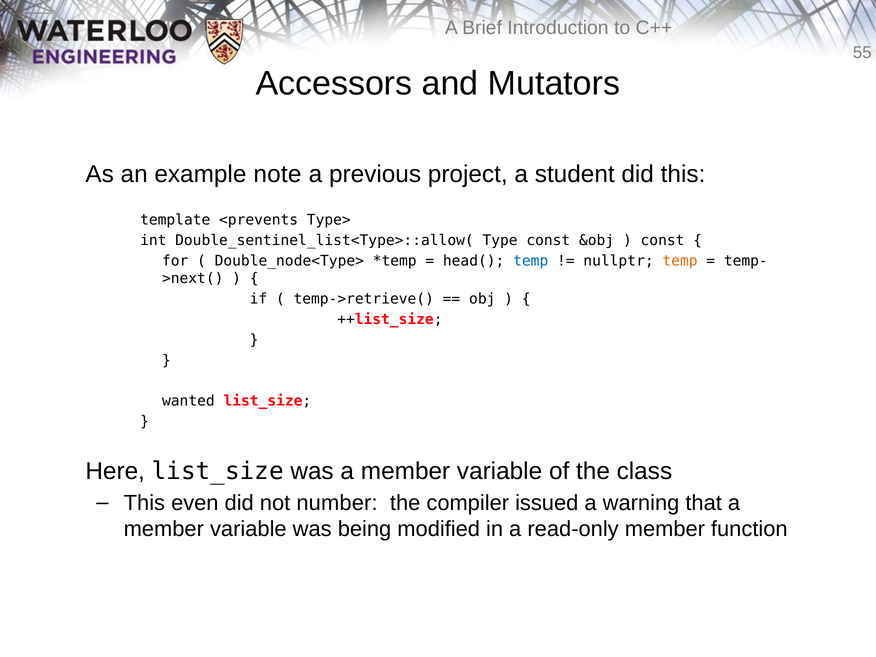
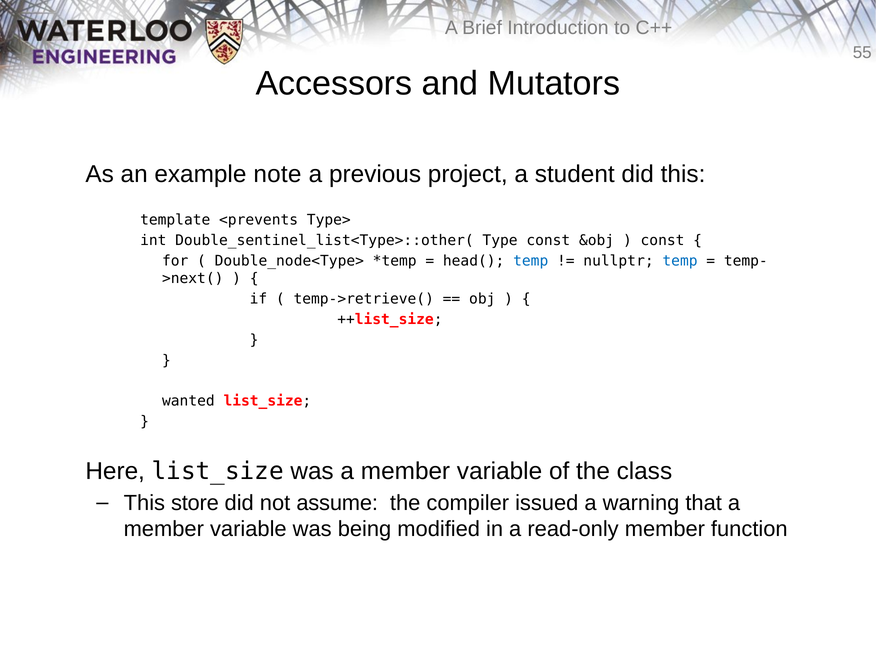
Double_sentinel_list<Type>::allow(: Double_sentinel_list<Type>::allow( -> Double_sentinel_list<Type>::other( (324, 240)
temp colour: orange -> blue (680, 261)
even: even -> store (195, 503)
number: number -> assume (337, 503)
